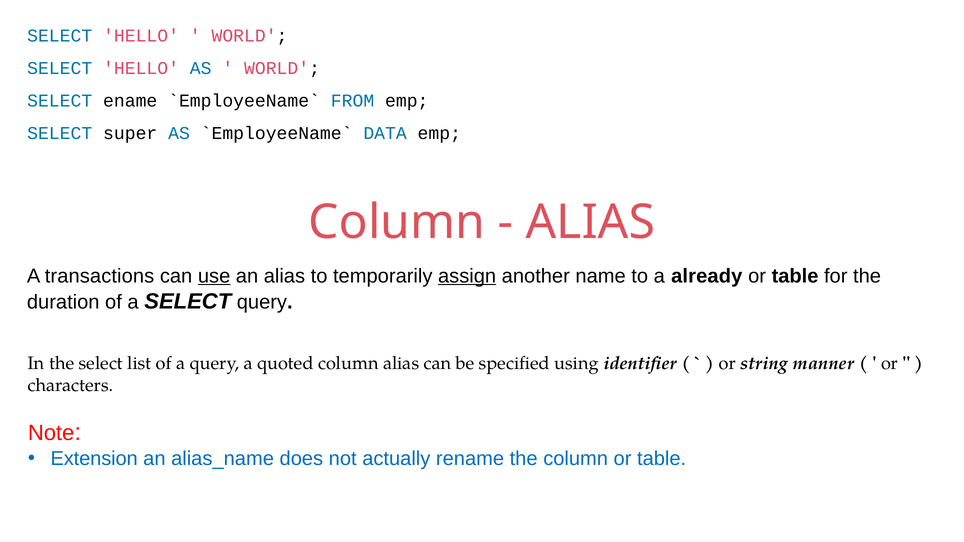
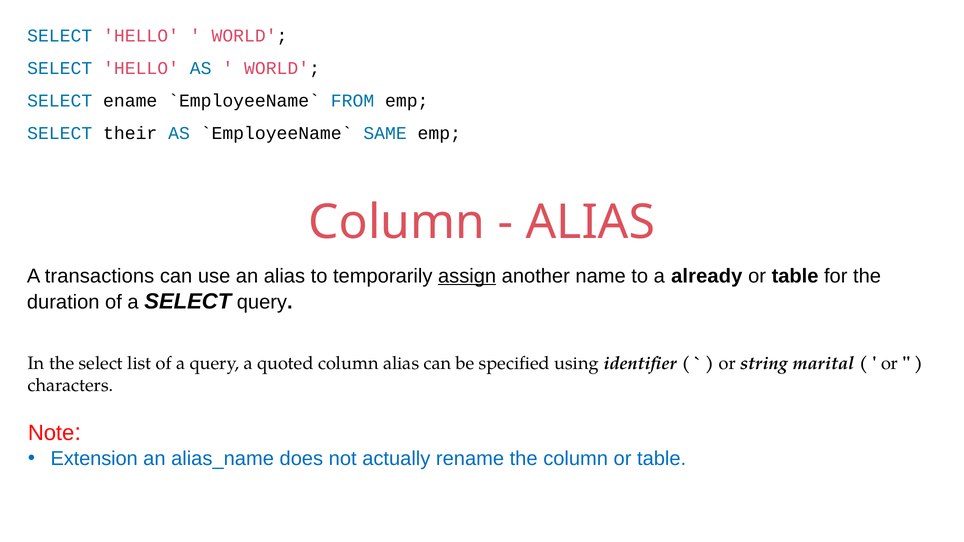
super: super -> their (130, 133)
DATA: DATA -> SAME (385, 133)
use underline: present -> none (214, 276)
manner: manner -> marital (823, 364)
